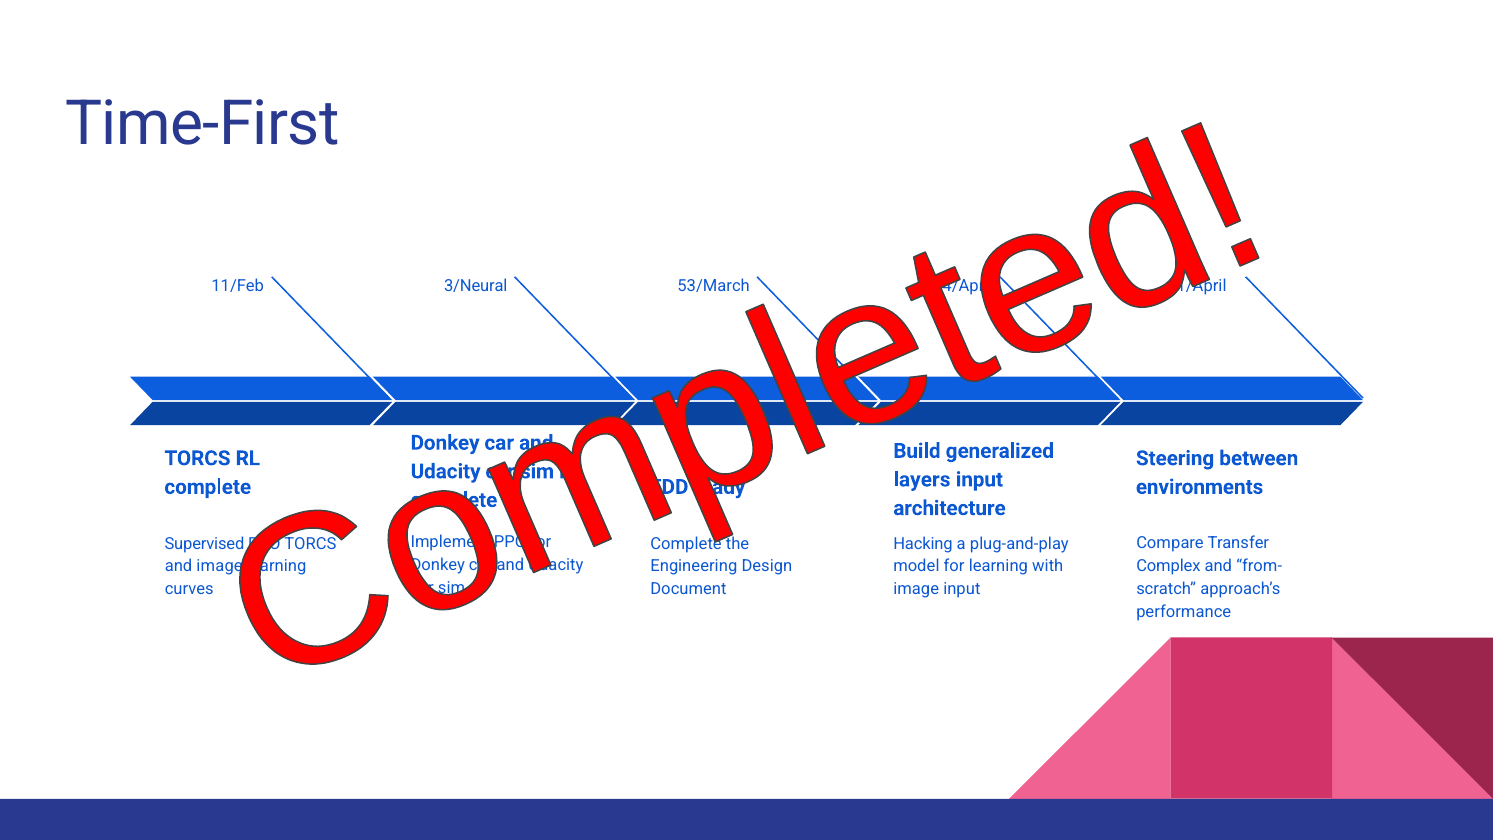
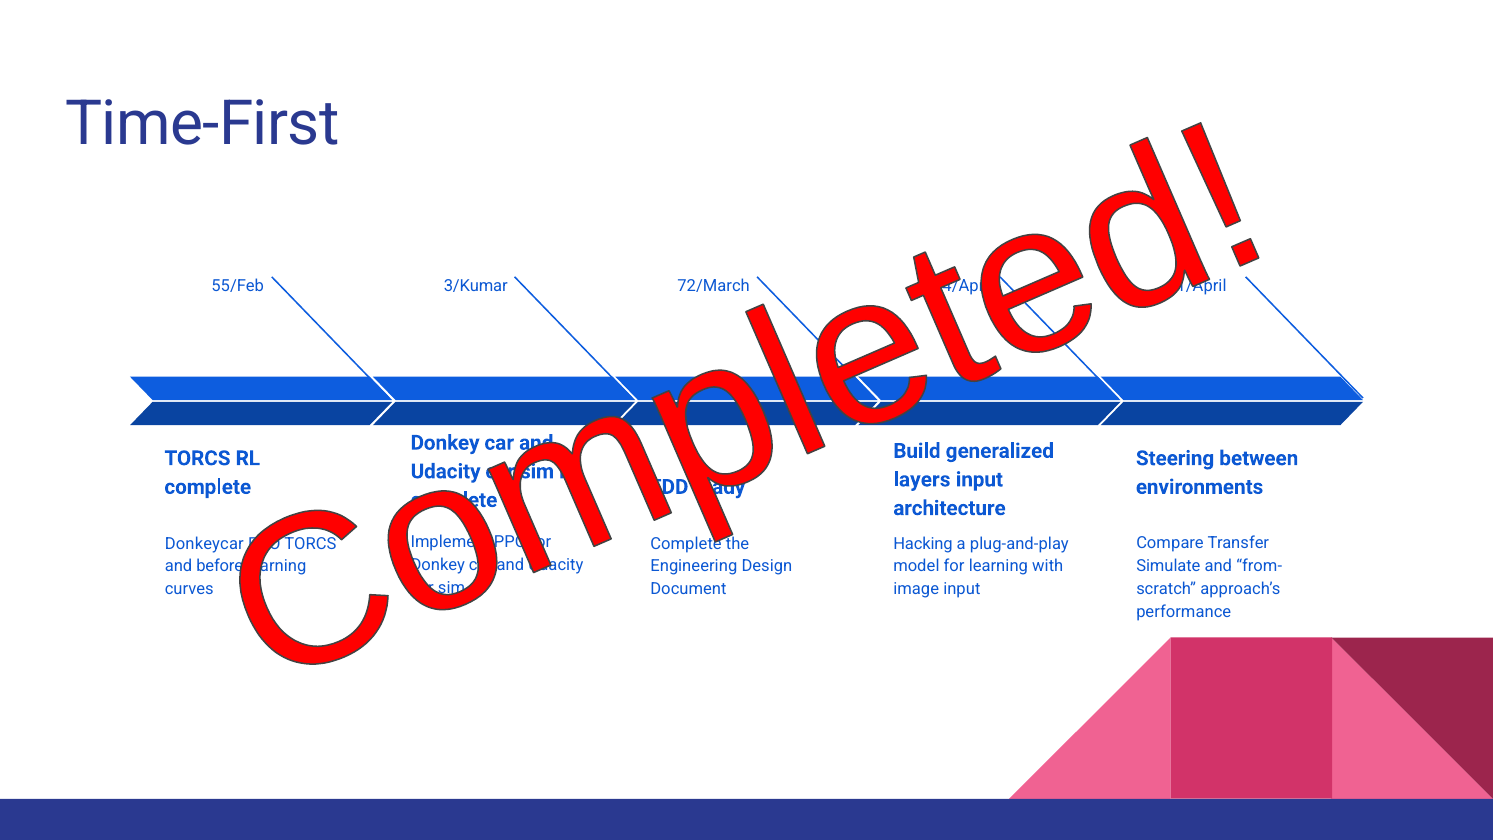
11/Feb: 11/Feb -> 55/Feb (238, 286)
3/Neural: 3/Neural -> 3/Kumar (476, 286)
53/March: 53/March -> 72/March (714, 286)
Supervised: Supervised -> Donkeycar (204, 544)
Complex: Complex -> Simulate (1168, 566)
and image: image -> before (220, 566)
